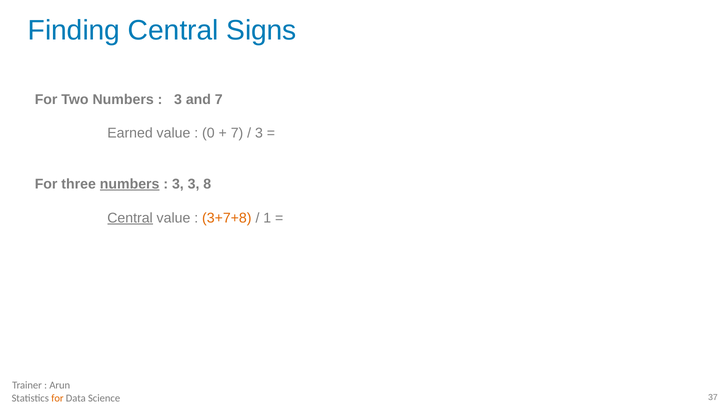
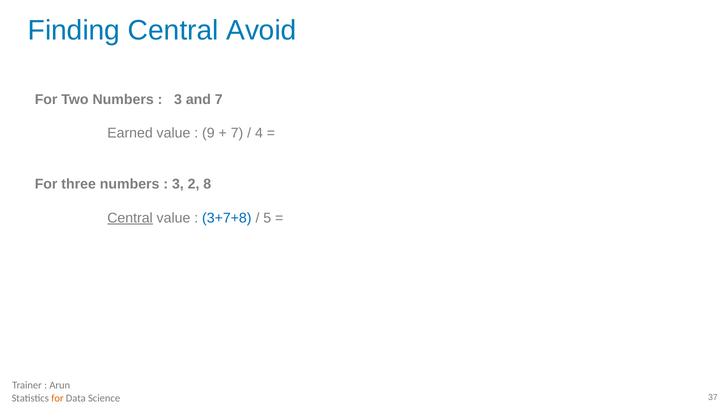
Signs: Signs -> Avoid (261, 30)
0: 0 -> 9 (208, 133)
3: 3 -> 4 (259, 133)
numbers underline: present -> none (130, 184)
3 3: 3 -> 2 (194, 184)
3+7+8 colour: orange -> blue (227, 218)
1: 1 -> 5 (267, 218)
